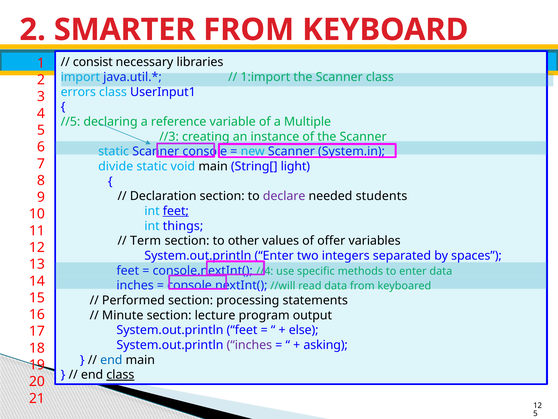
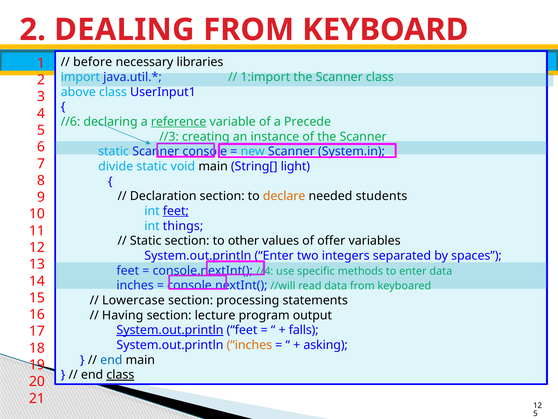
SMARTER: SMARTER -> DEALING (124, 30)
consist: consist -> before (93, 62)
errors: errors -> above (78, 92)
//5: //5 -> //6 (70, 122)
reference underline: none -> present (179, 122)
Multiple: Multiple -> Precede (307, 122)
declare colour: purple -> orange (284, 196)
Term: Term -> Static (146, 241)
Performed: Performed -> Lowercase (133, 300)
Minute: Minute -> Having (123, 315)
System.out.println underline: none -> present (170, 330)
else: else -> falls (304, 330)
inches colour: purple -> orange (249, 345)
